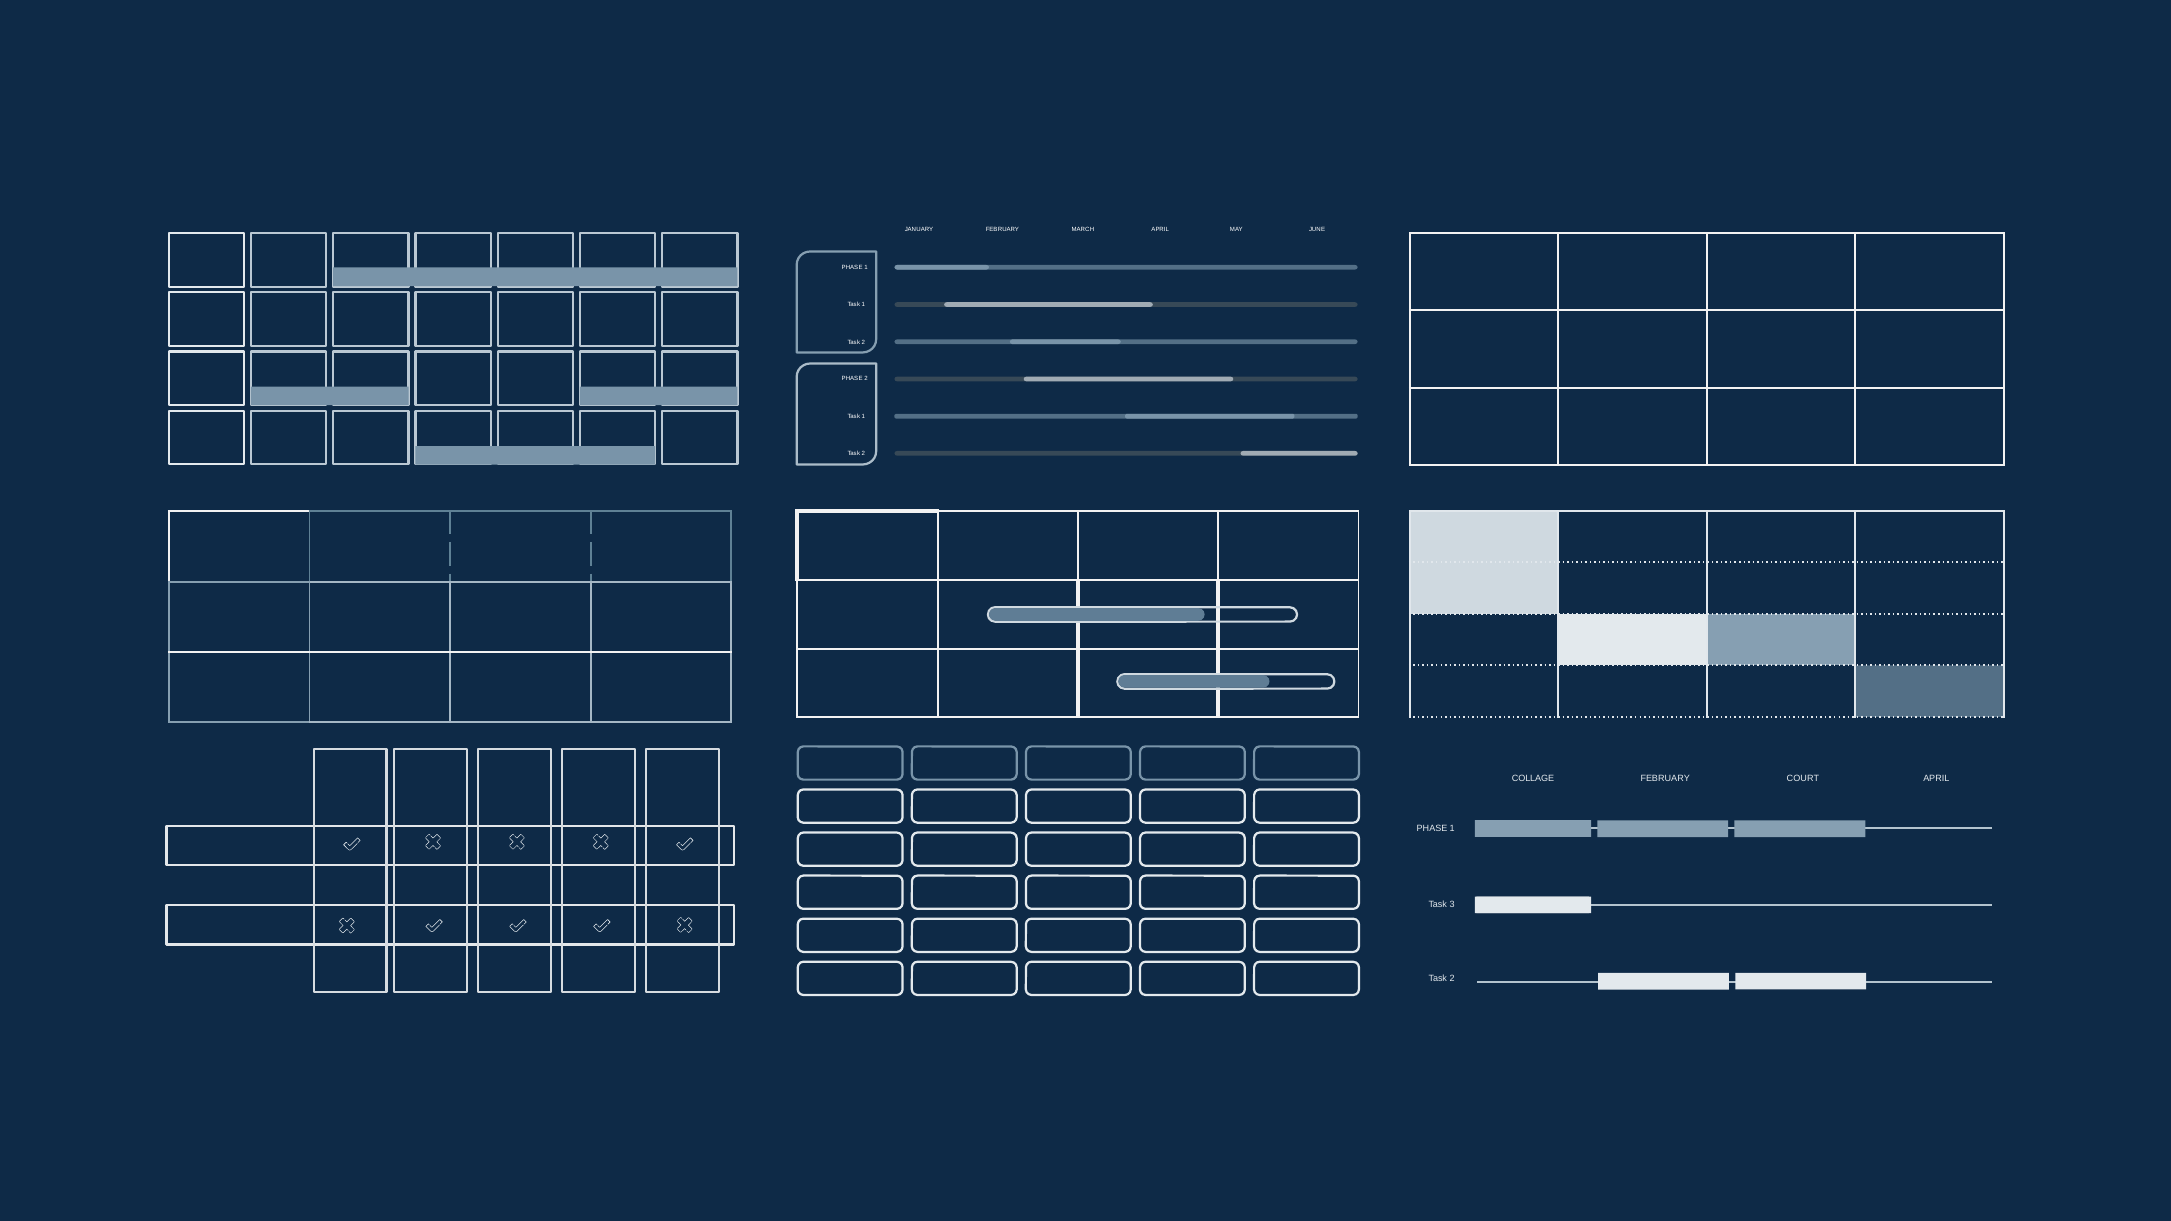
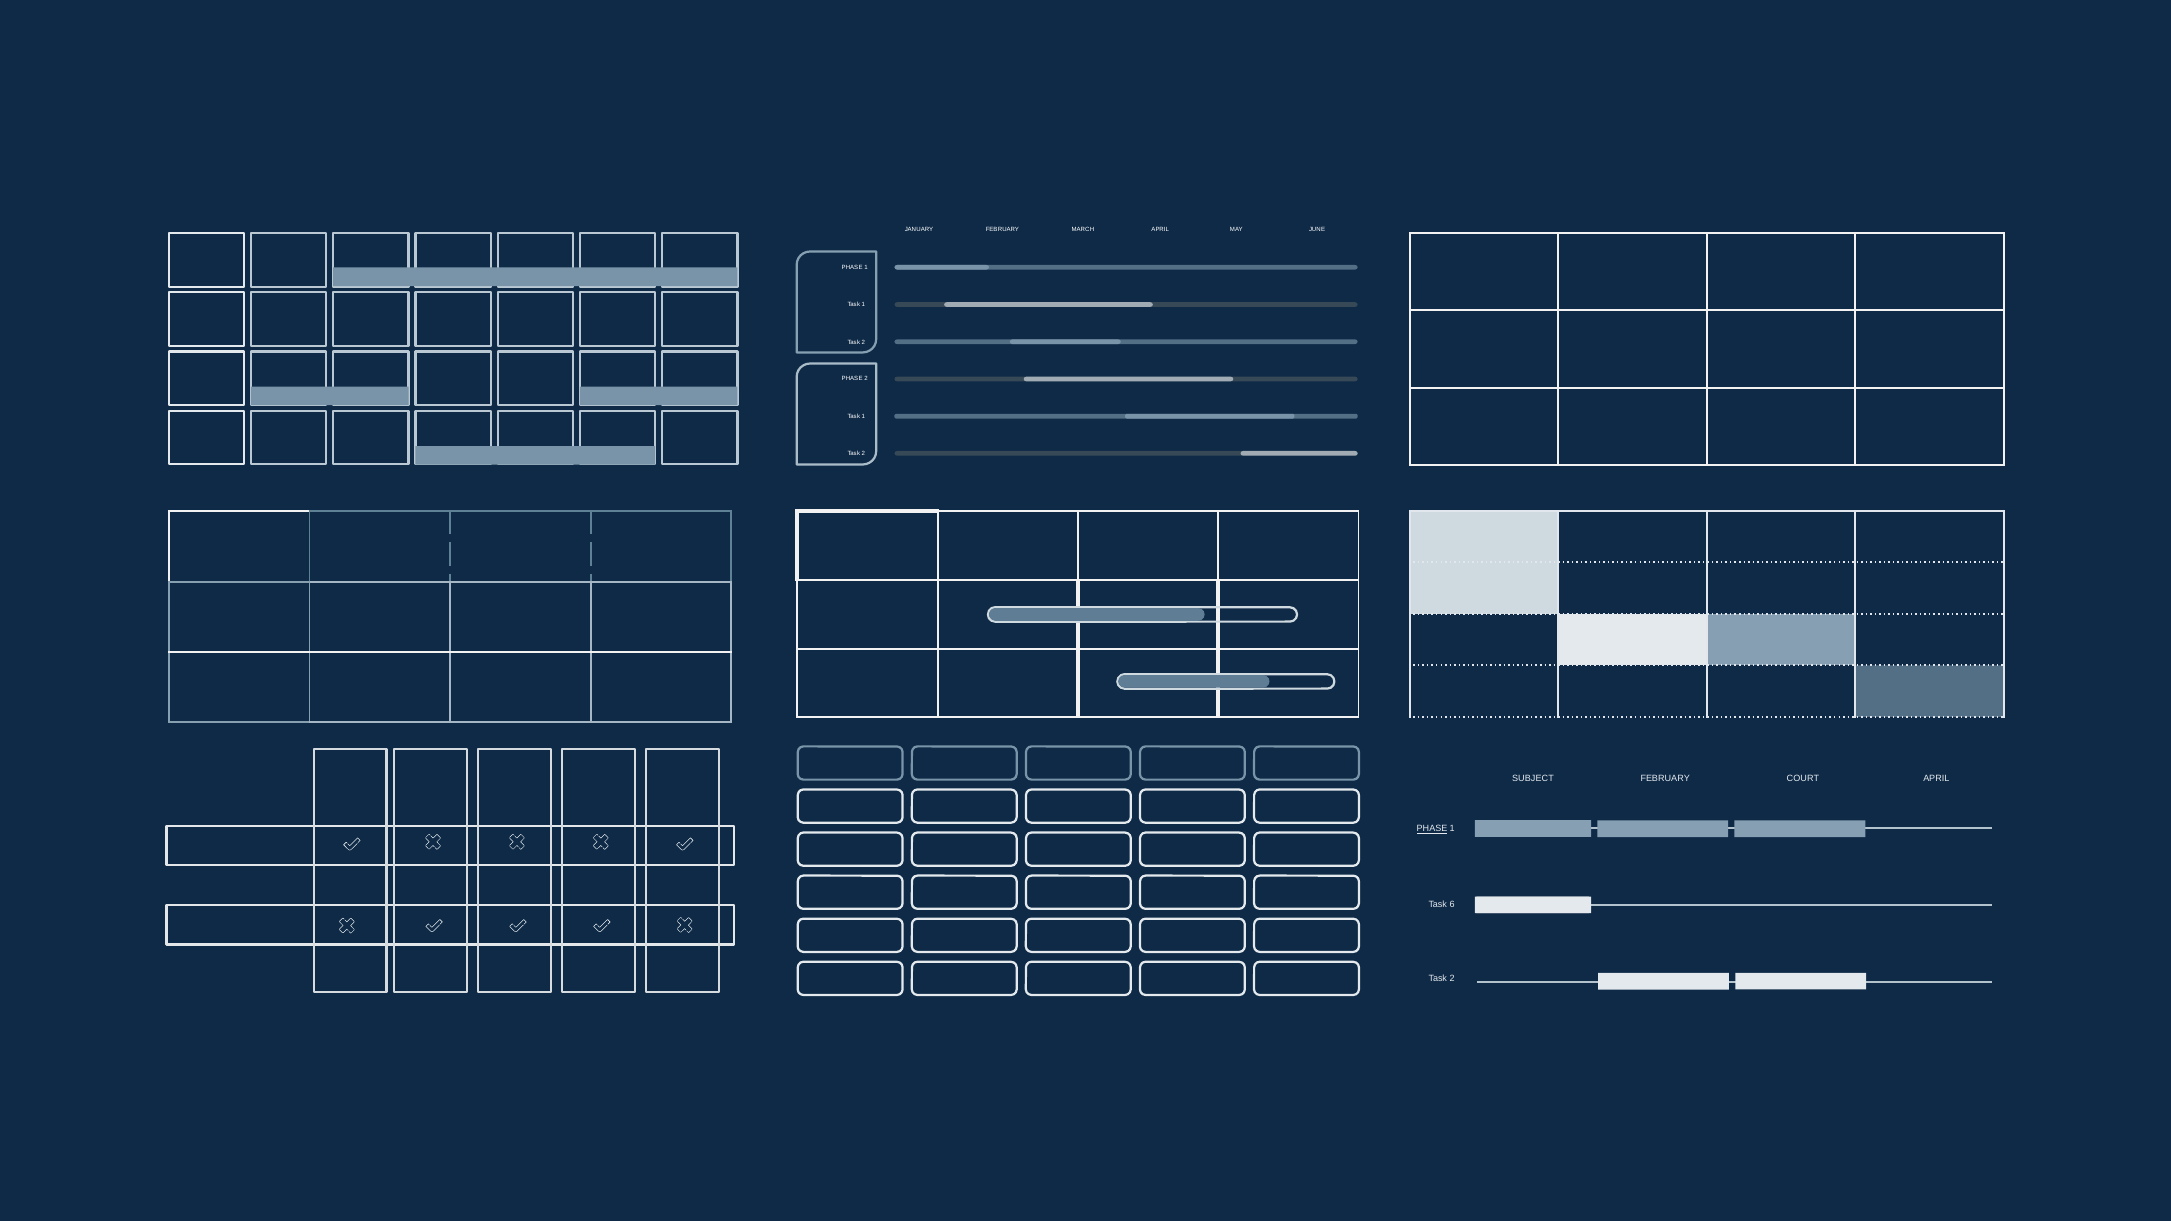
COLLAGE: COLLAGE -> SUBJECT (1533, 779)
PHASE underline: none -> present (1432, 829)
3: 3 -> 6 (1452, 904)
